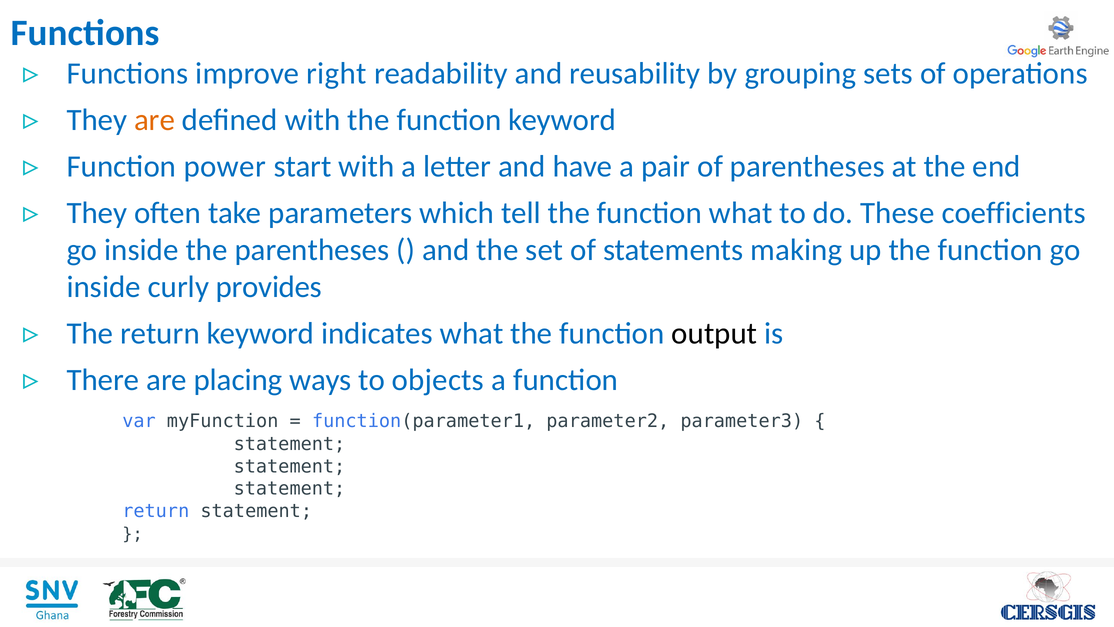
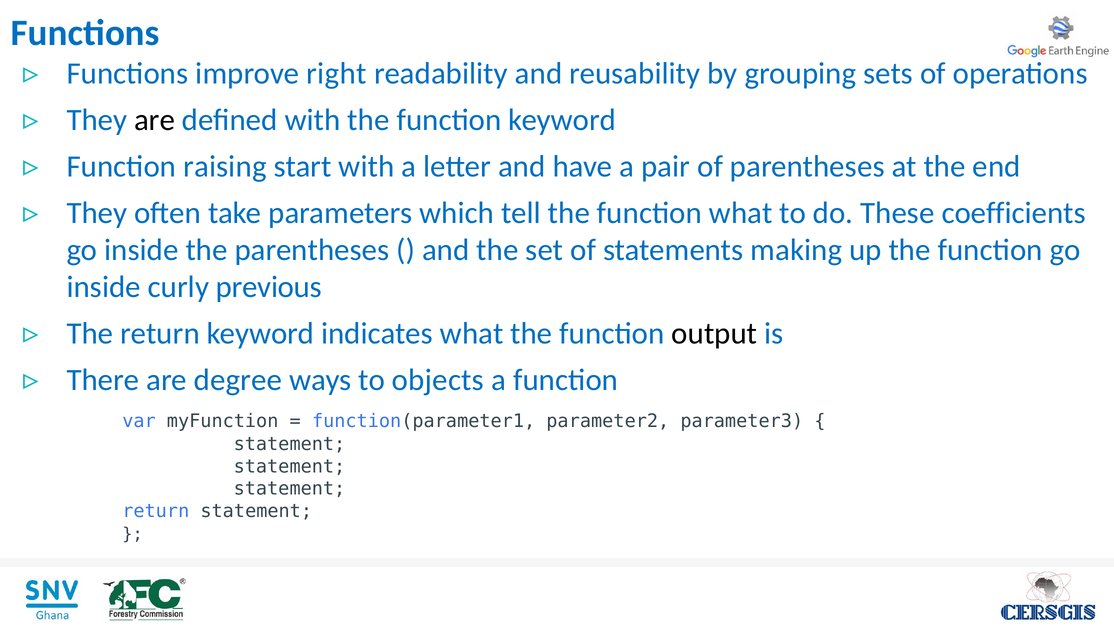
are colour: orange -> black (155, 120)
power: power -> raising (225, 166)
provides: provides -> previous (269, 287)
placing: placing -> degree (238, 380)
